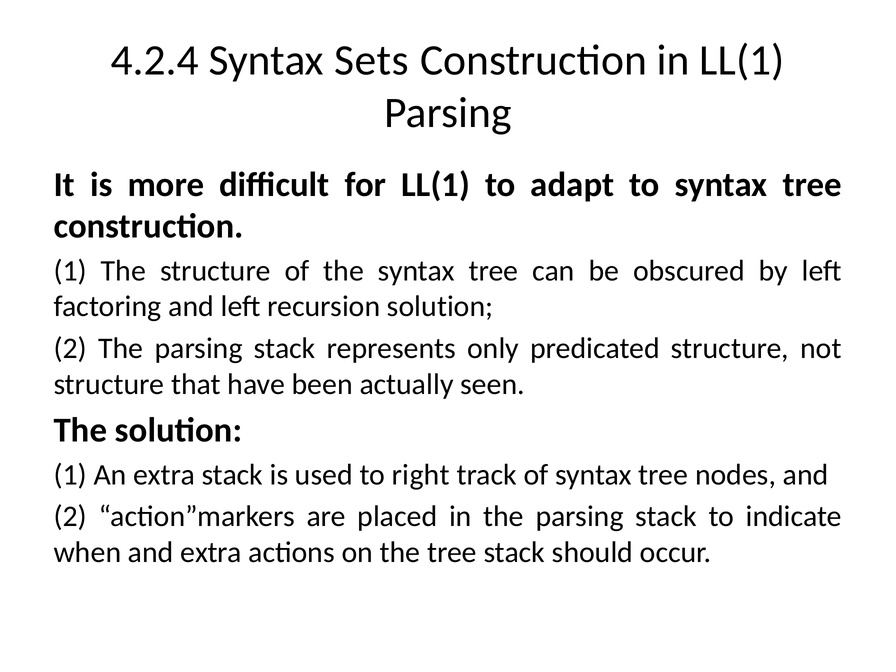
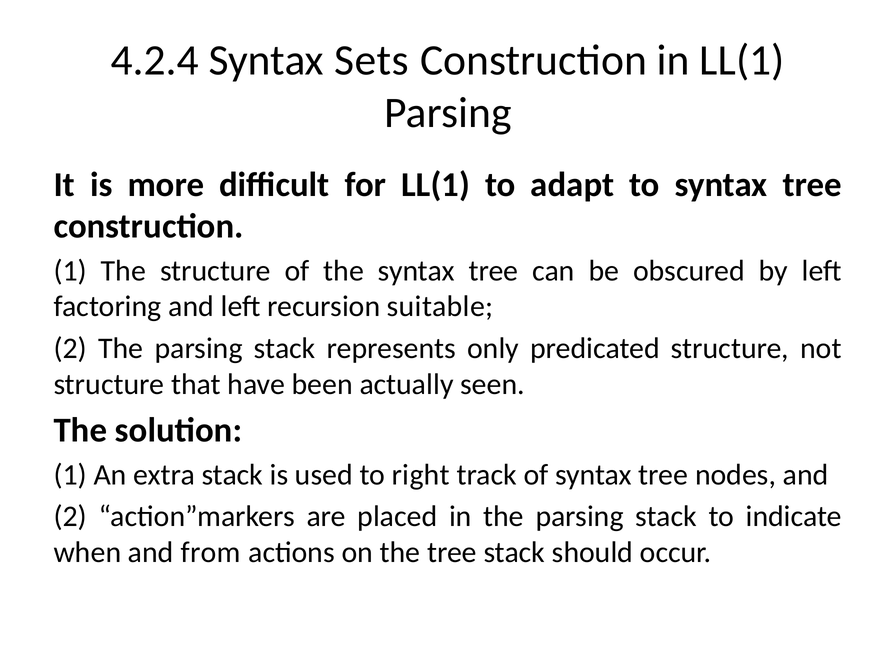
recursion solution: solution -> suitable (440, 307)
and extra: extra -> from (211, 552)
